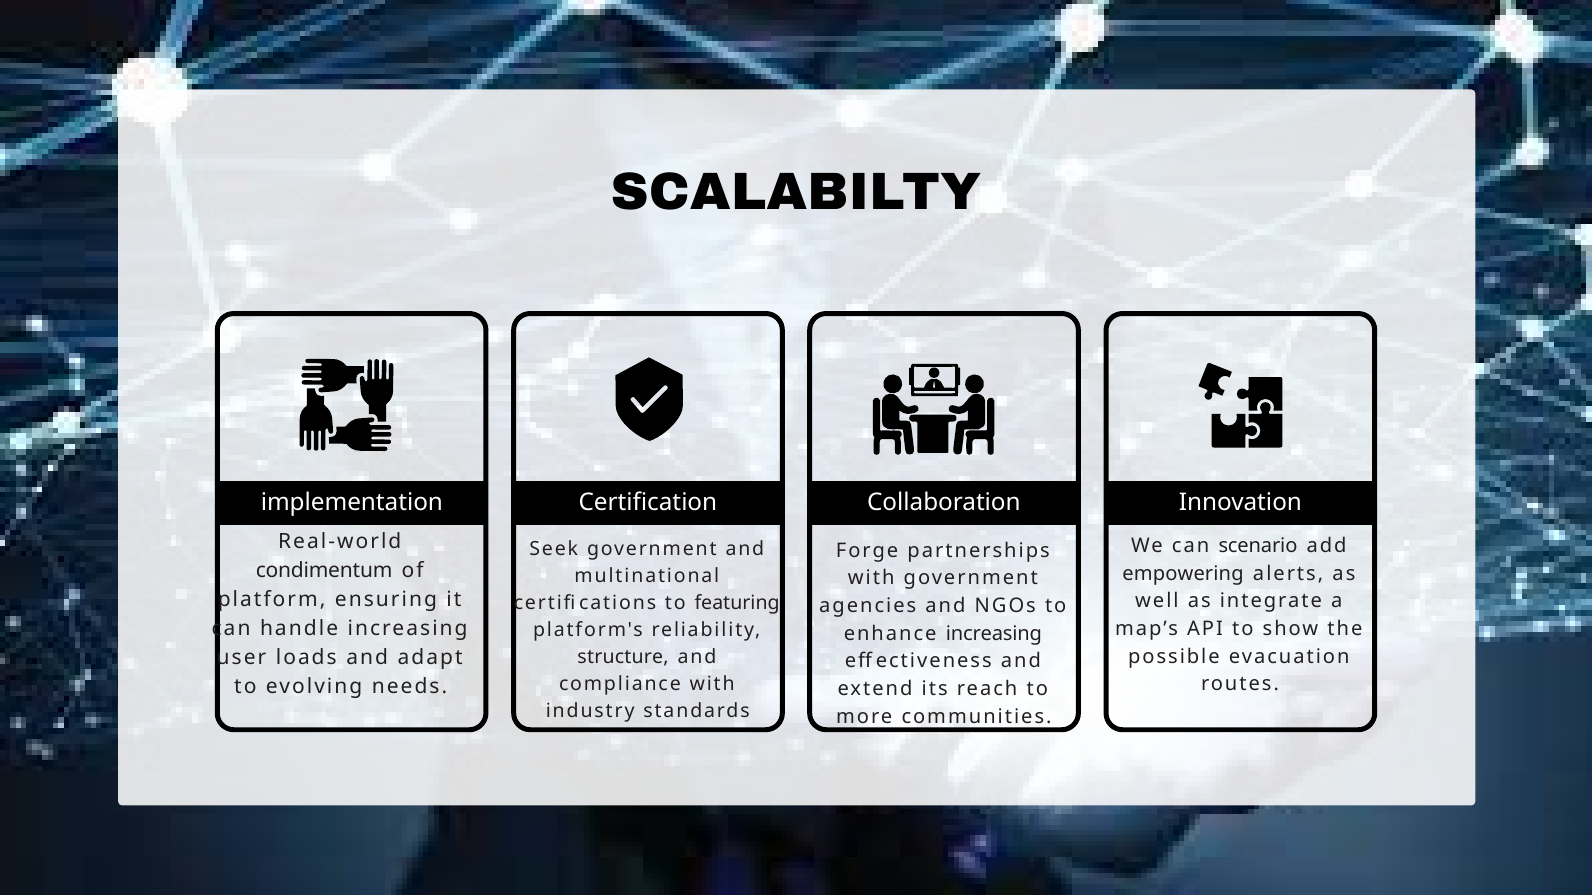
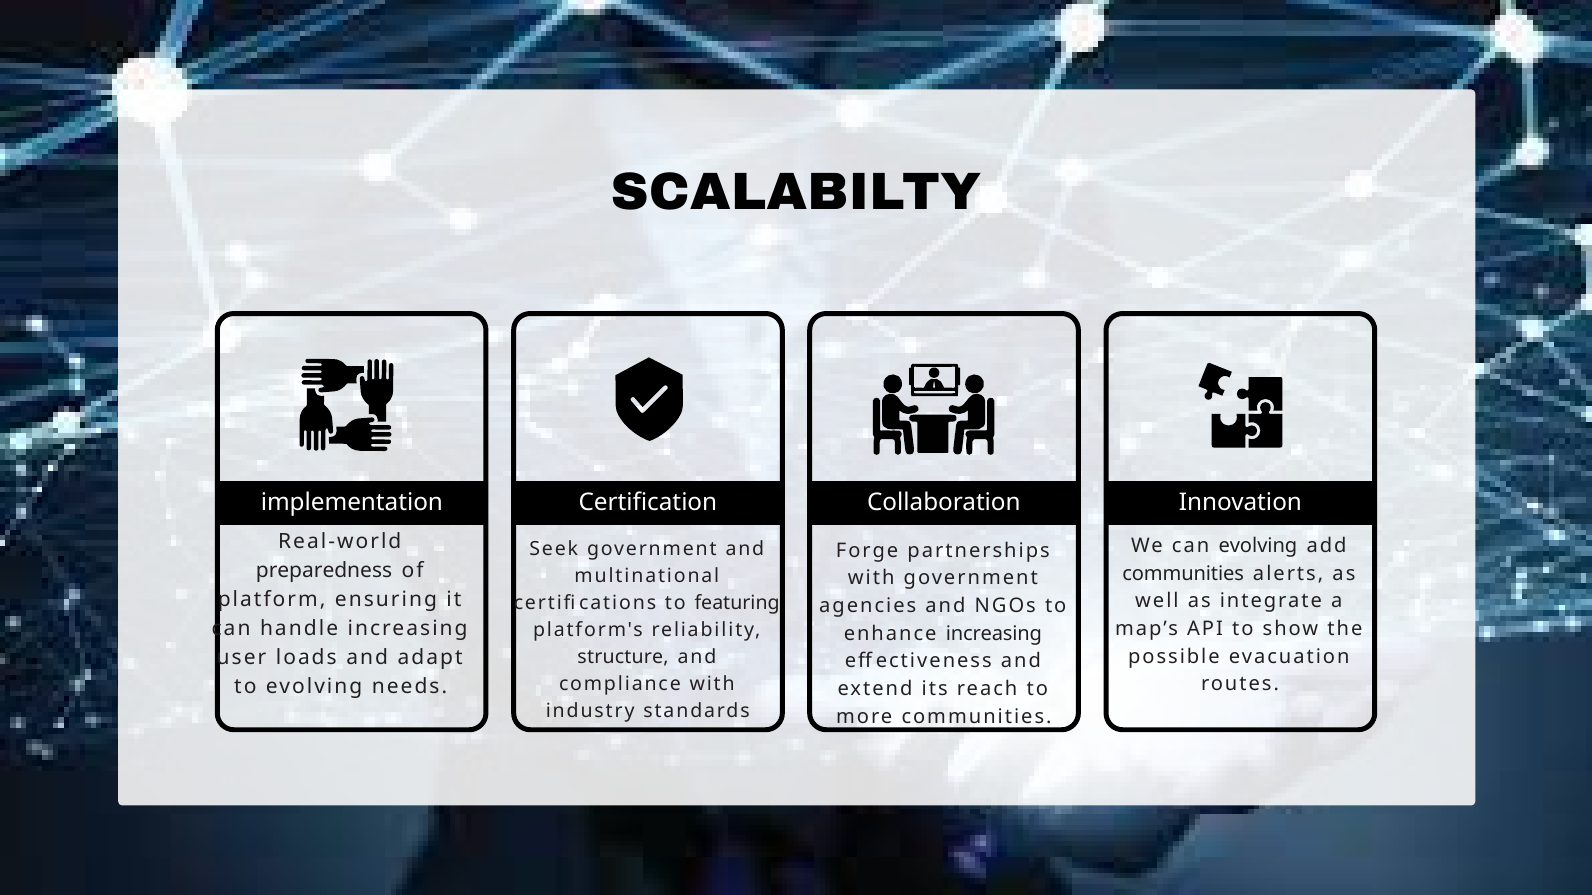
can scenario: scenario -> evolving (1258, 546)
condimentum: condimentum -> preparedness (324, 571)
empowering: empowering -> communities (1183, 574)
